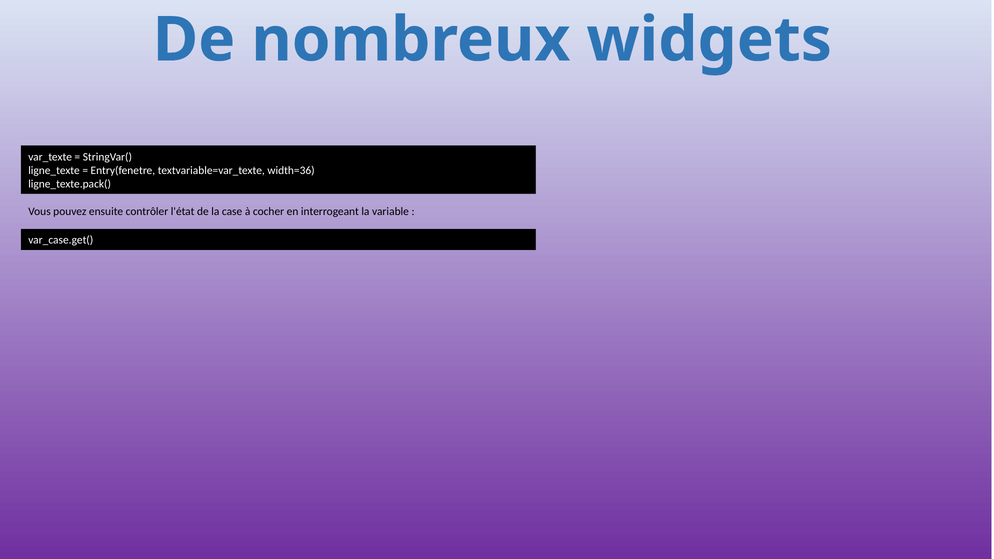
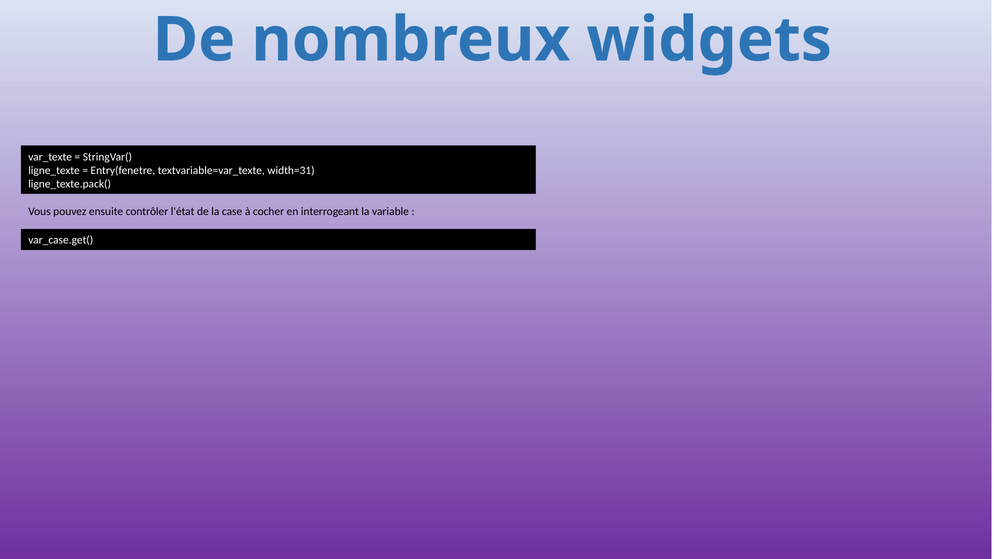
width=36: width=36 -> width=31 (291, 170)
